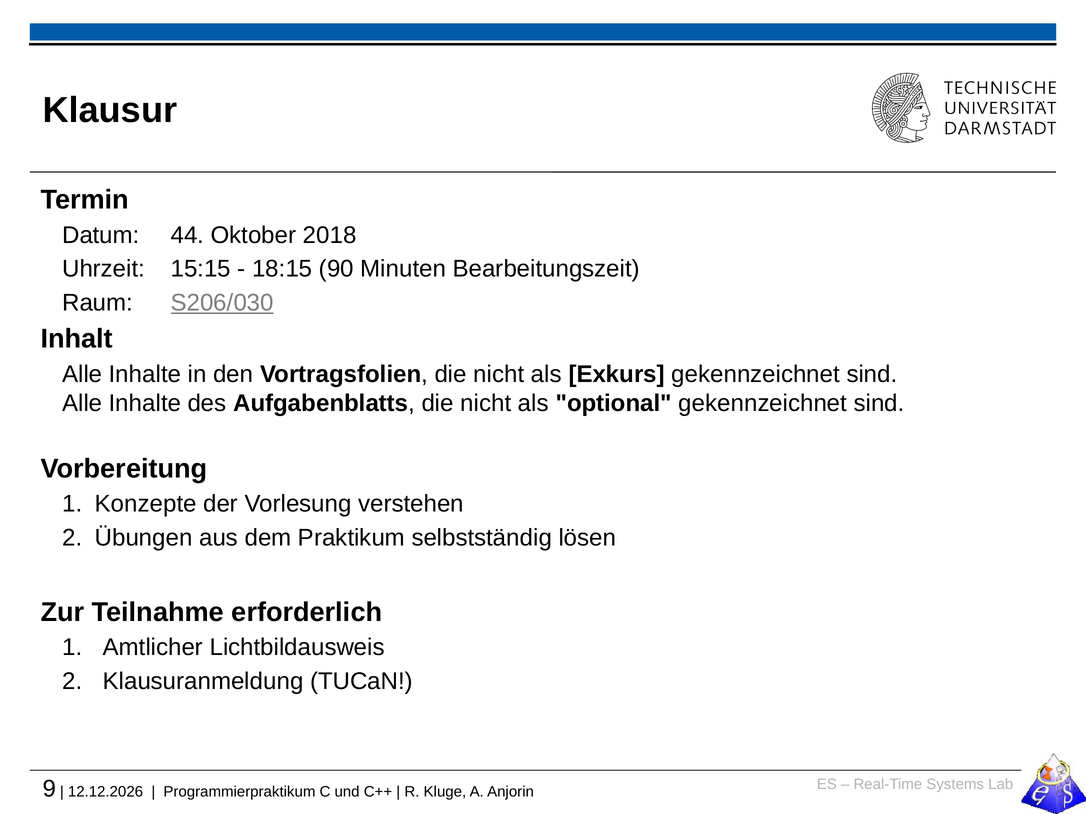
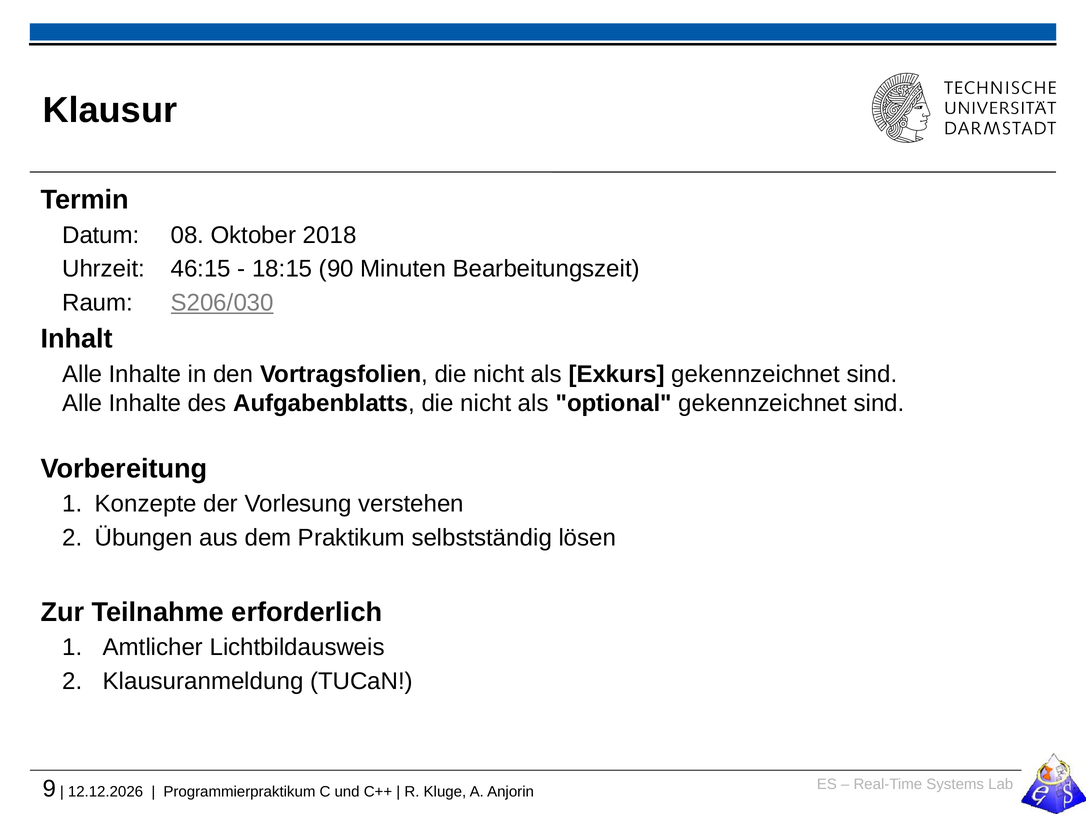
44: 44 -> 08 (187, 235)
15:15: 15:15 -> 46:15 (201, 269)
